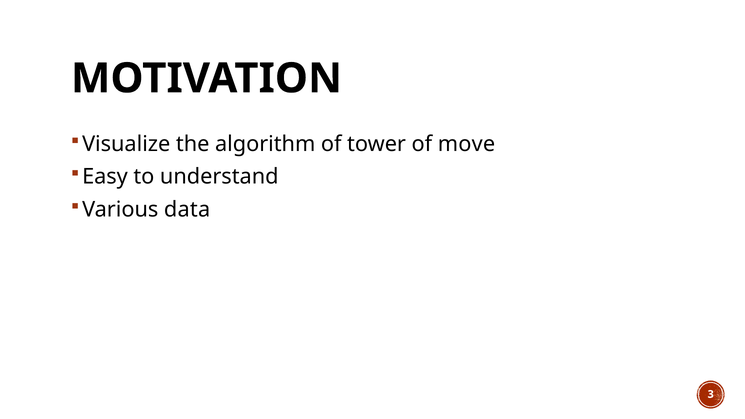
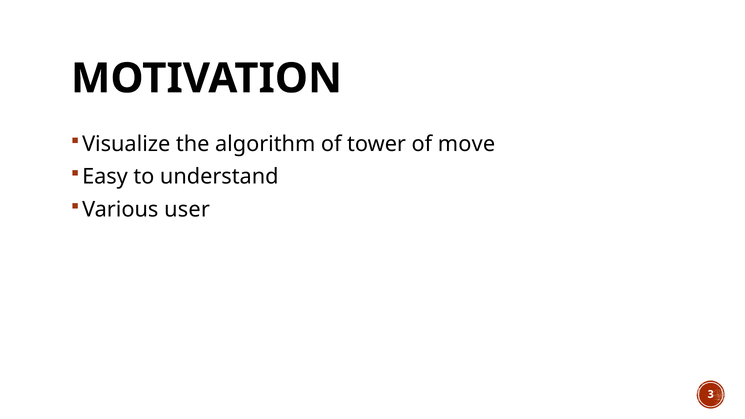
data: data -> user (187, 210)
